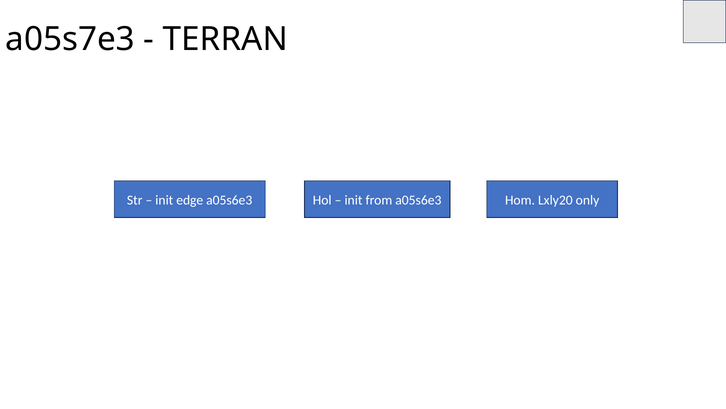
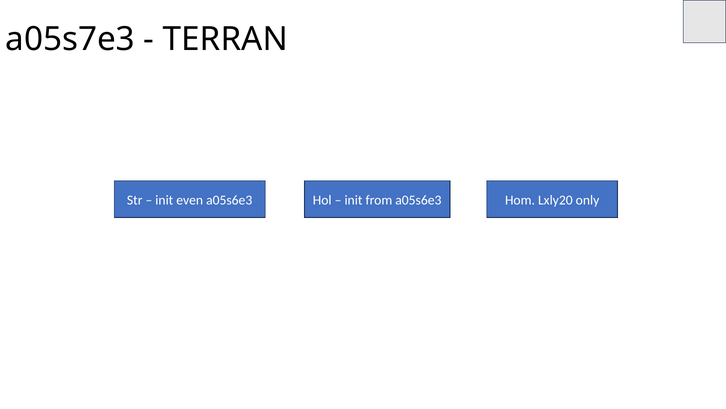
edge: edge -> even (190, 200)
